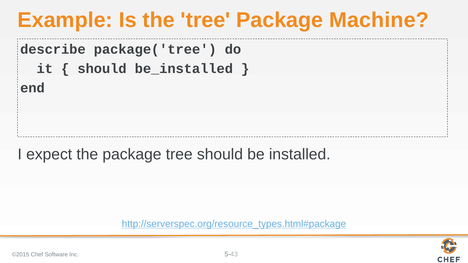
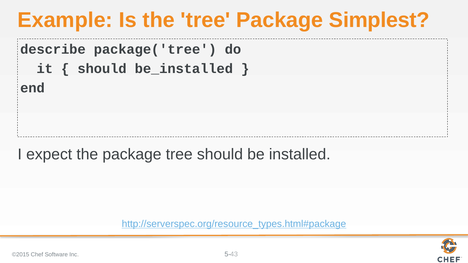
Machine: Machine -> Simplest (379, 20)
